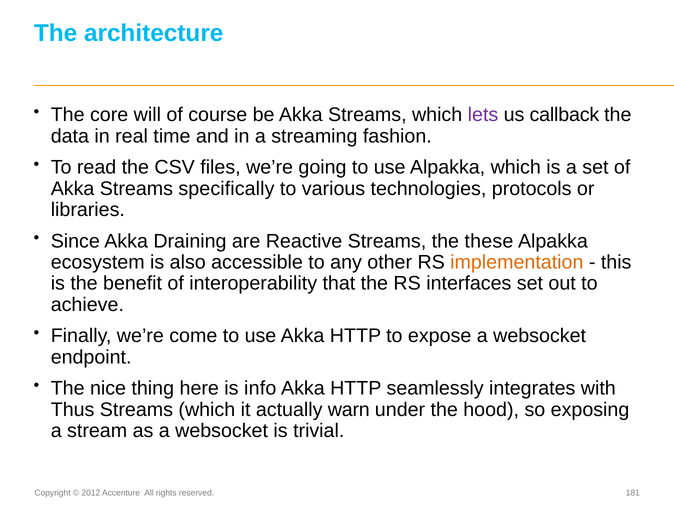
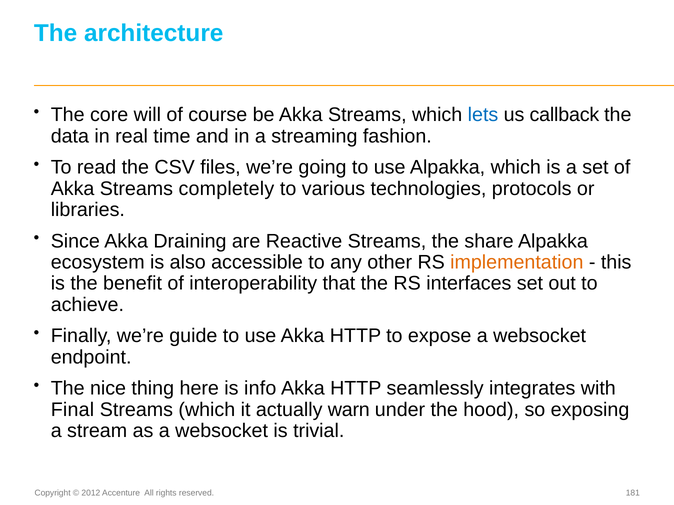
lets colour: purple -> blue (483, 115)
specifically: specifically -> completely (226, 189)
these: these -> share (489, 241)
come: come -> guide (193, 336)
Thus: Thus -> Final (72, 410)
